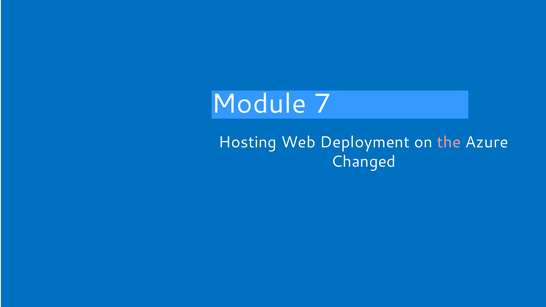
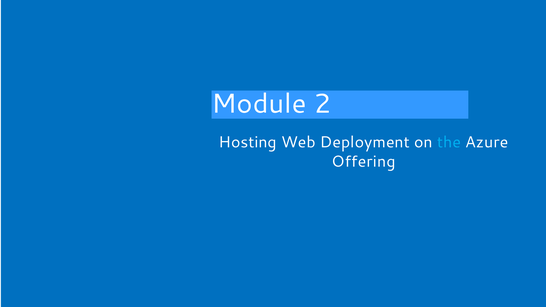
7: 7 -> 2 (323, 104)
the colour: pink -> light blue (449, 142)
Changed: Changed -> Offering (363, 162)
